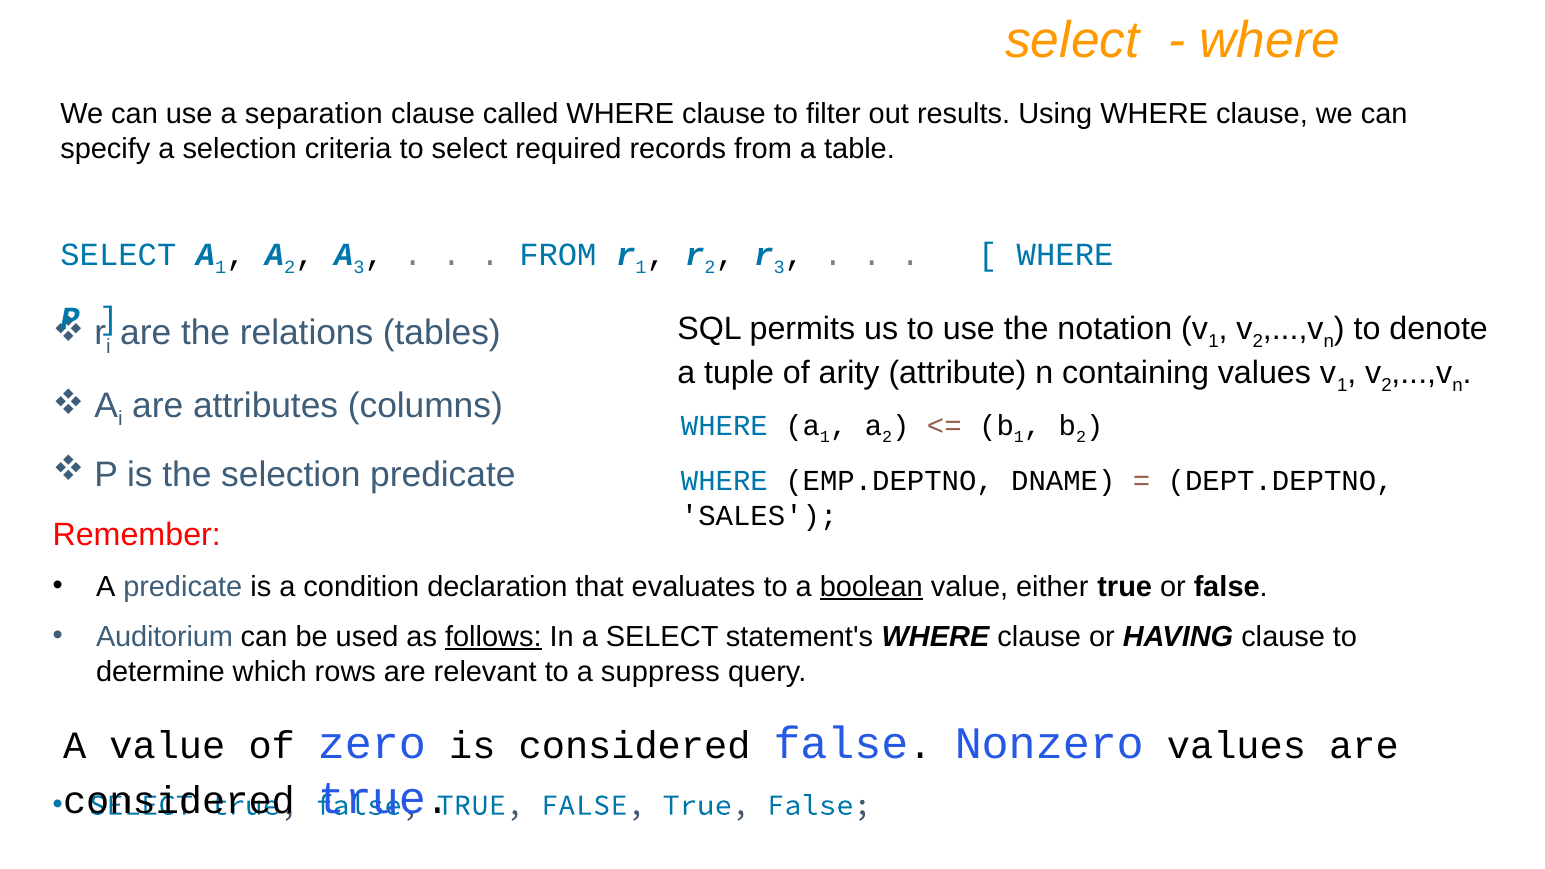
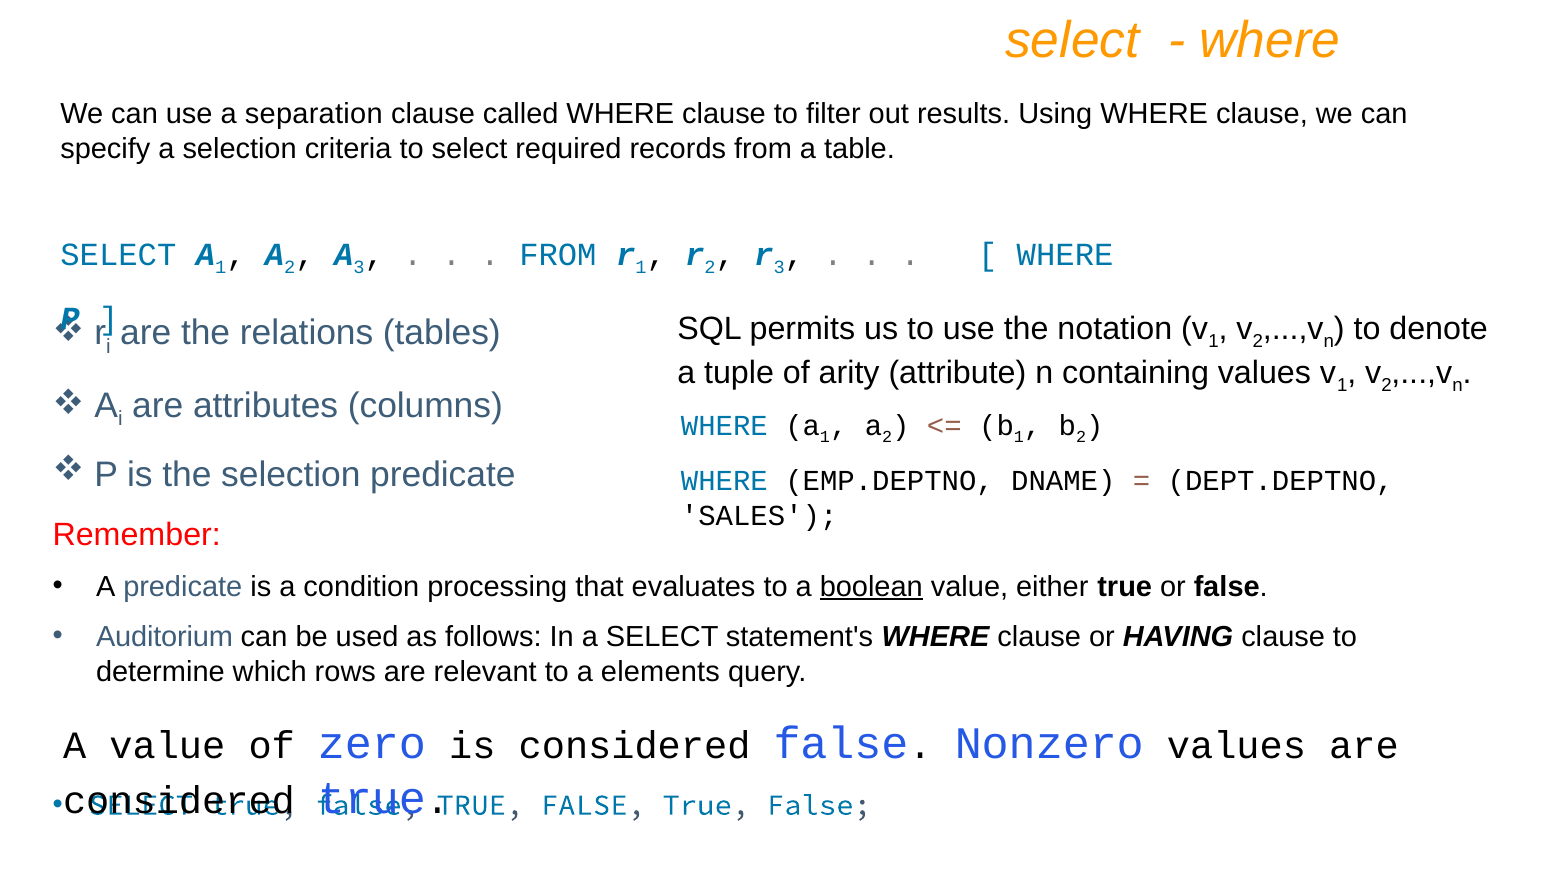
declaration: declaration -> processing (497, 587)
follows underline: present -> none (493, 637)
suppress: suppress -> elements (660, 672)
